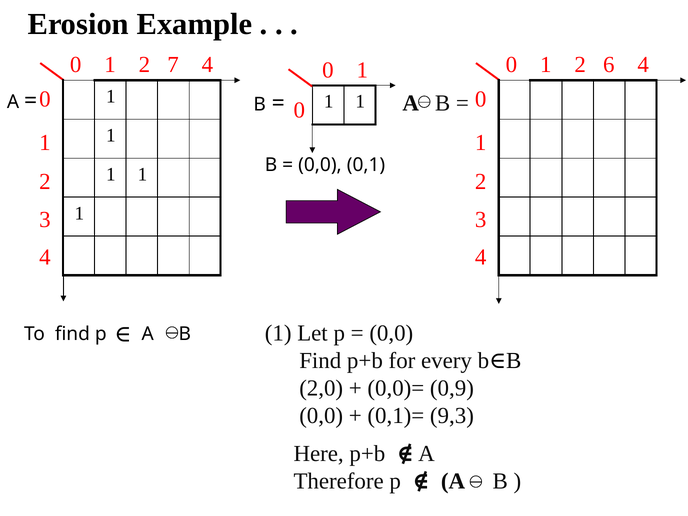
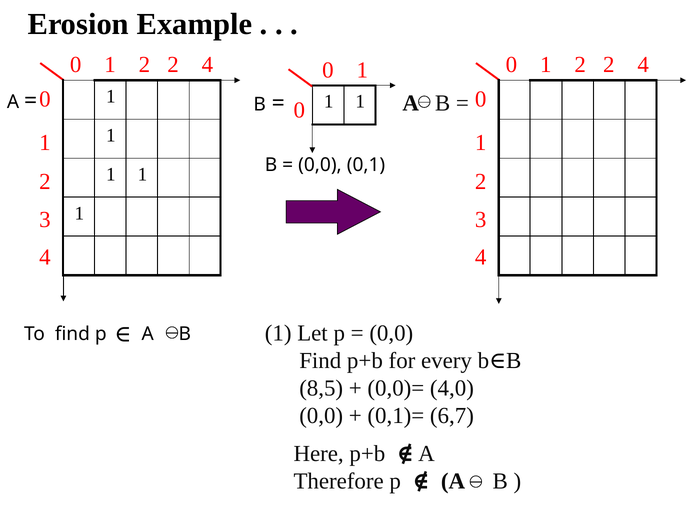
7: 7 -> 2 (173, 65)
6: 6 -> 2 (609, 65)
2,0: 2,0 -> 8,5 (321, 388)
0,9: 0,9 -> 4,0 (452, 388)
9,3: 9,3 -> 6,7 (452, 416)
